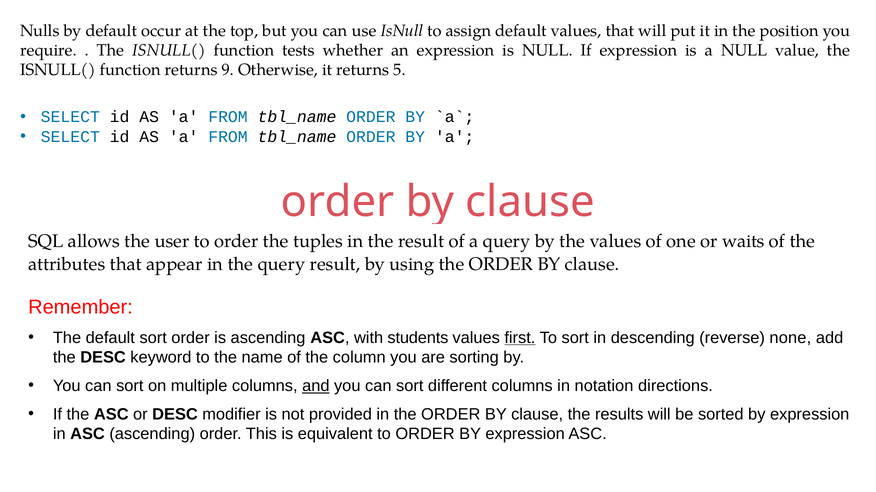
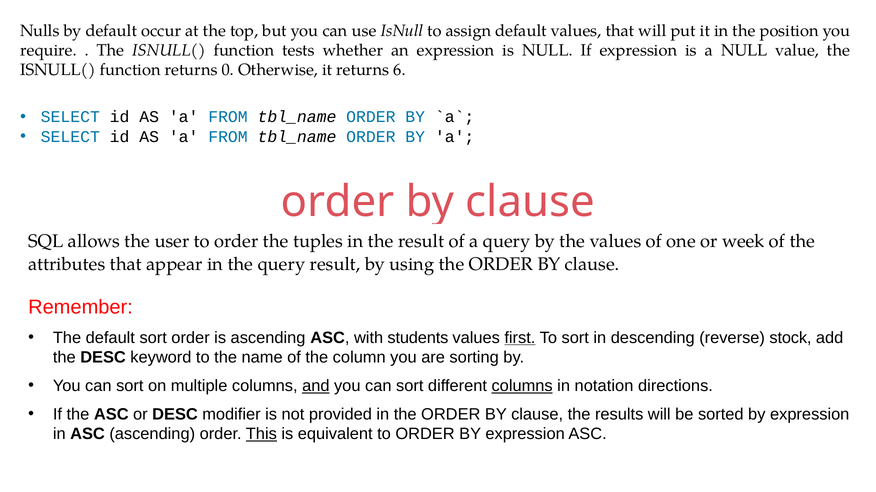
9: 9 -> 0 (228, 70)
5: 5 -> 6 (399, 70)
waits: waits -> week (743, 241)
none: none -> stock (790, 338)
columns underline: none -> present (522, 386)
This underline: none -> present (261, 435)
